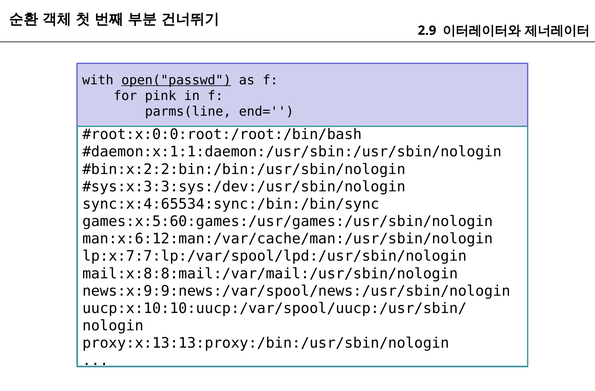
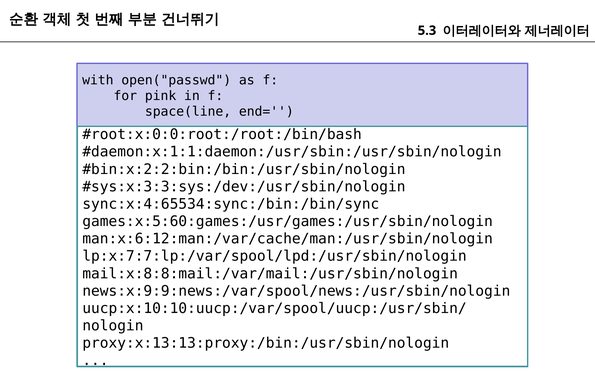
2.9: 2.9 -> 5.3 (427, 30)
open("passwd underline: present -> none (176, 80)
parms(line: parms(line -> space(line (188, 111)
